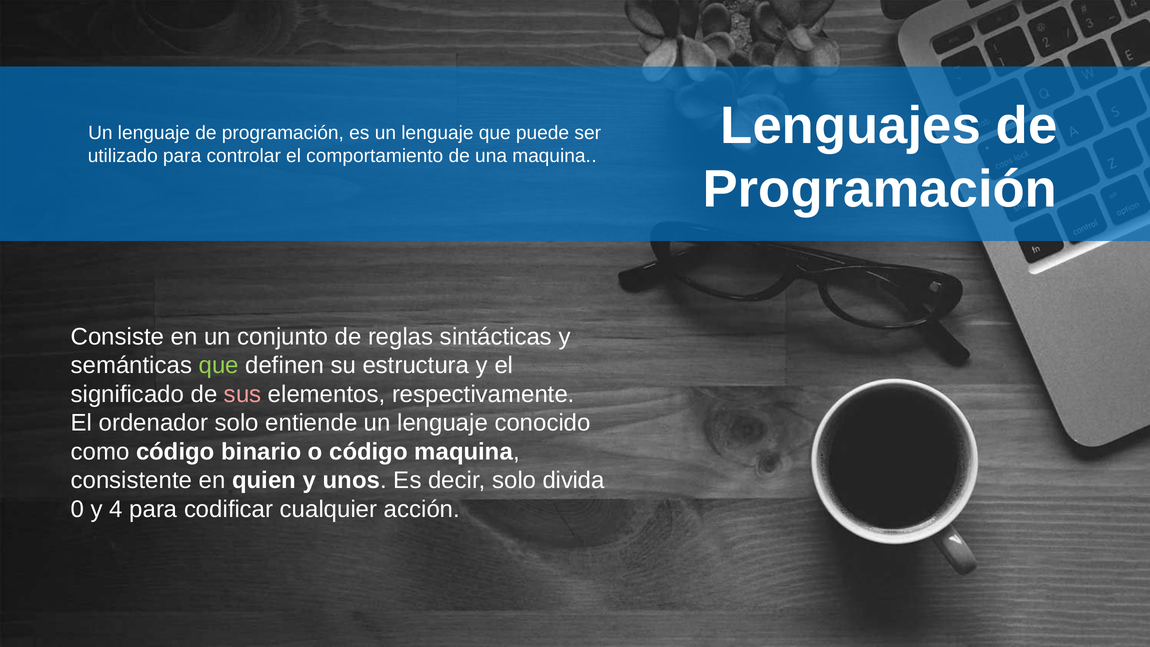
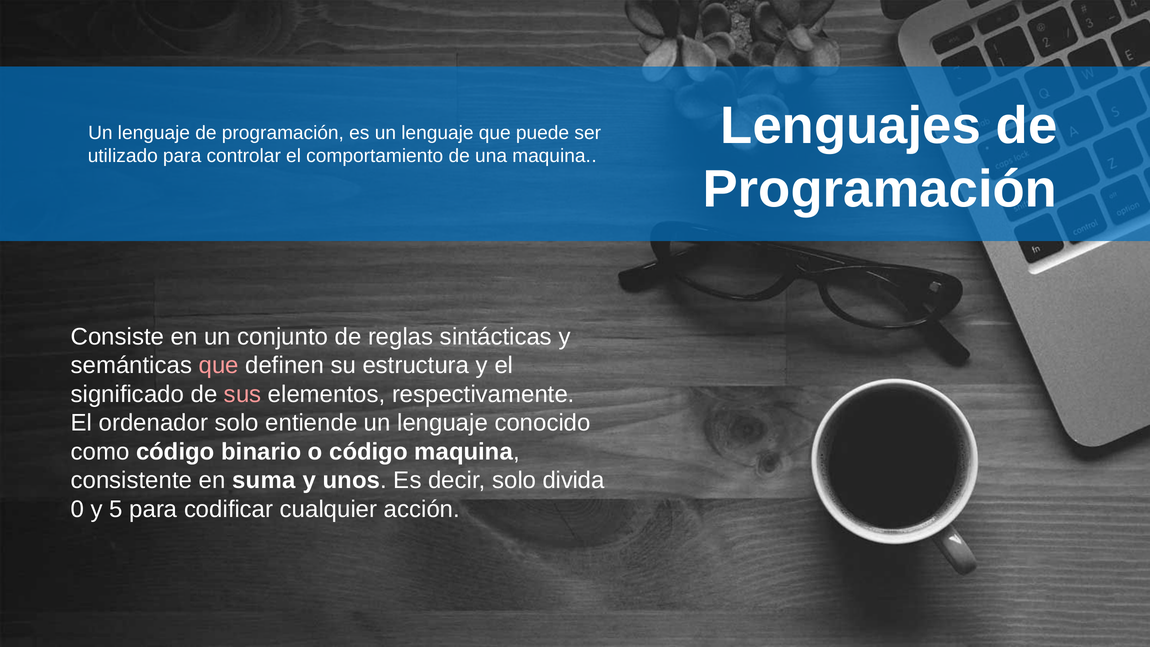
que colour: light green -> pink (219, 365)
quien: quien -> suma (264, 480)
4: 4 -> 5 (116, 509)
